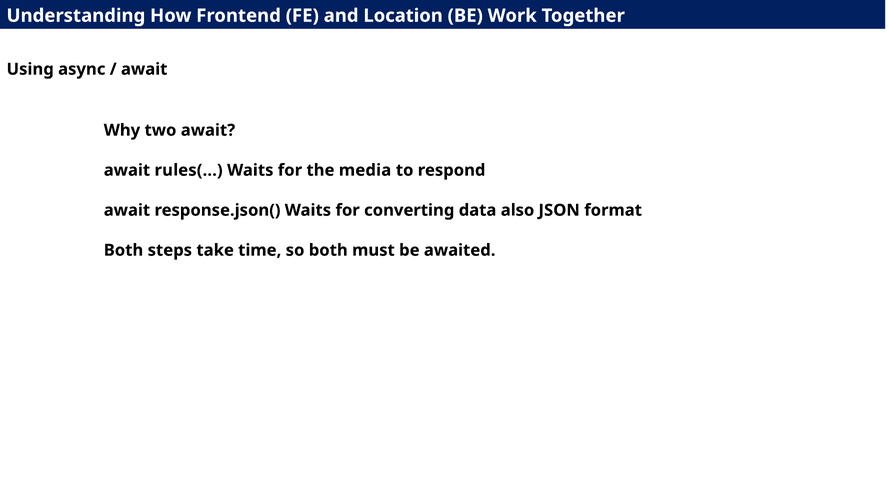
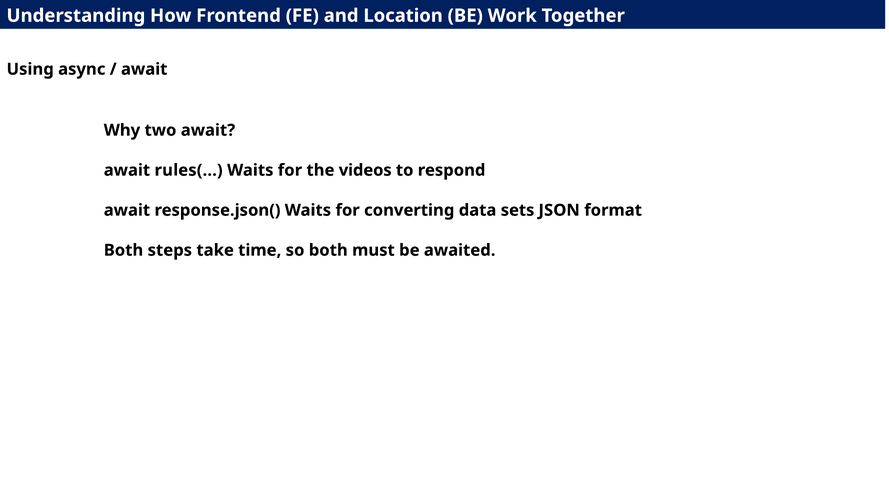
media: media -> videos (365, 170)
also: also -> sets (518, 210)
